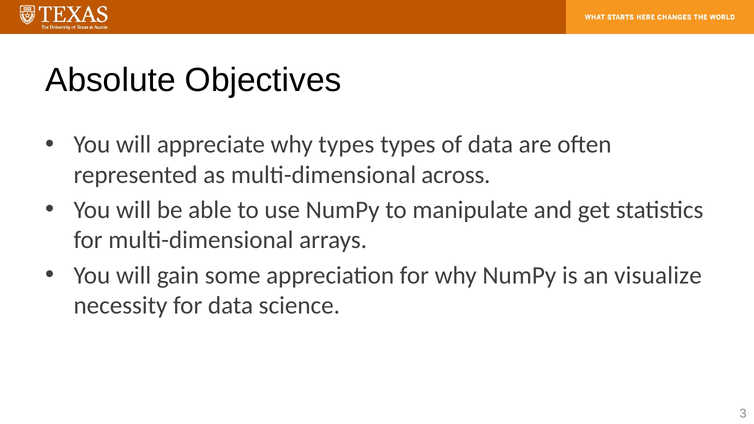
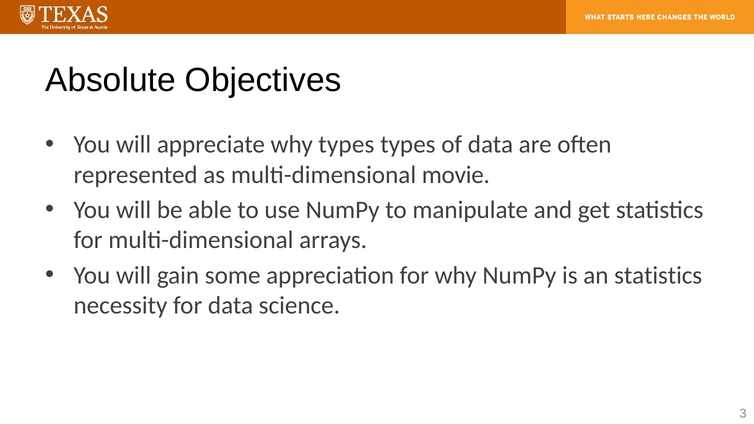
across: across -> movie (456, 175)
an visualize: visualize -> statistics (658, 275)
